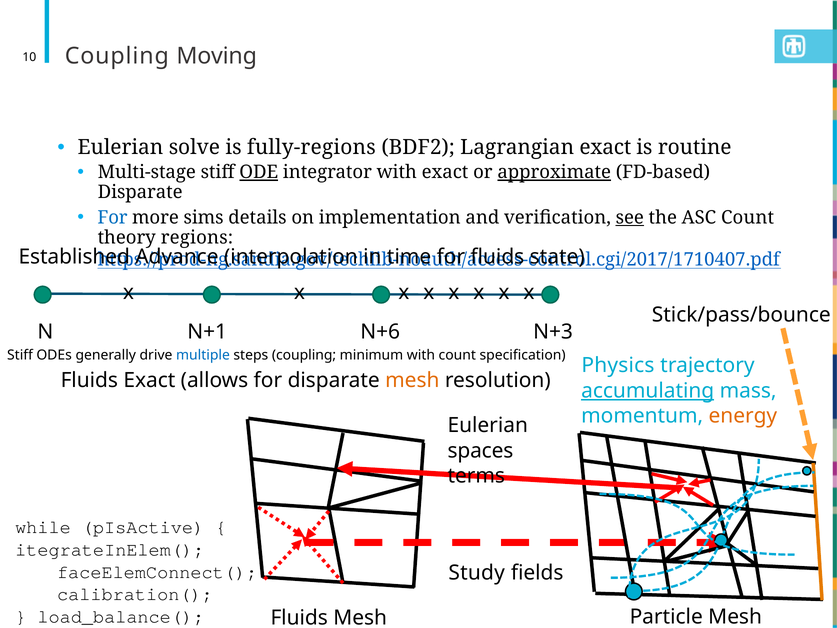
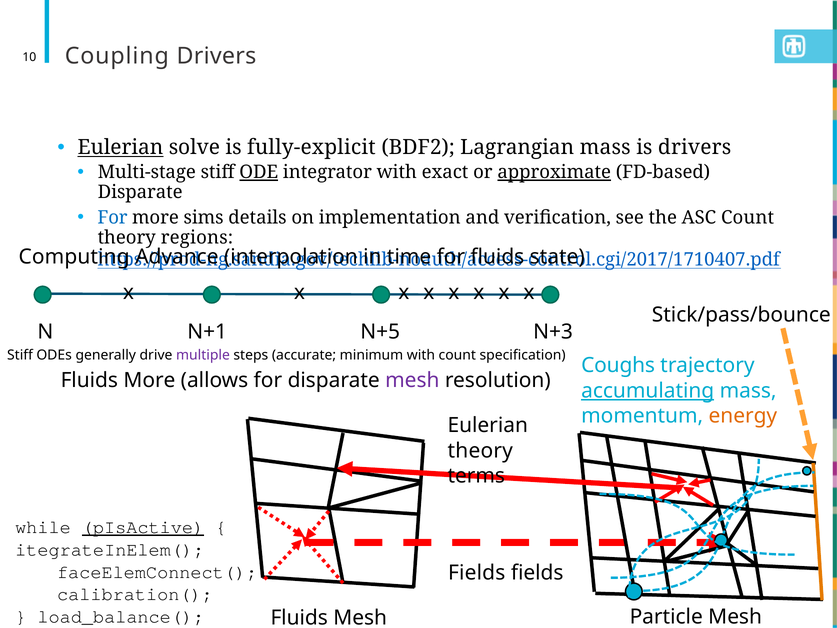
Coupling Moving: Moving -> Drivers (216, 56)
Eulerian underline: none -> present (120, 147)
fully-regions: fully-regions -> fully-explicit (311, 147)
Lagrangian exact: exact -> mass (605, 147)
is routine: routine -> drivers (695, 147)
see underline: present -> none (630, 217)
Established: Established -> Computing (74, 257)
N+6: N+6 -> N+5 (380, 332)
multiple colour: blue -> purple (203, 355)
steps coupling: coupling -> accurate (304, 355)
Physics: Physics -> Coughs (618, 365)
Fluids Exact: Exact -> More (149, 380)
mesh colour: orange -> purple (412, 380)
spaces: spaces -> theory (480, 450)
pIsActive underline: none -> present (143, 527)
Study: Study -> Fields (477, 573)
